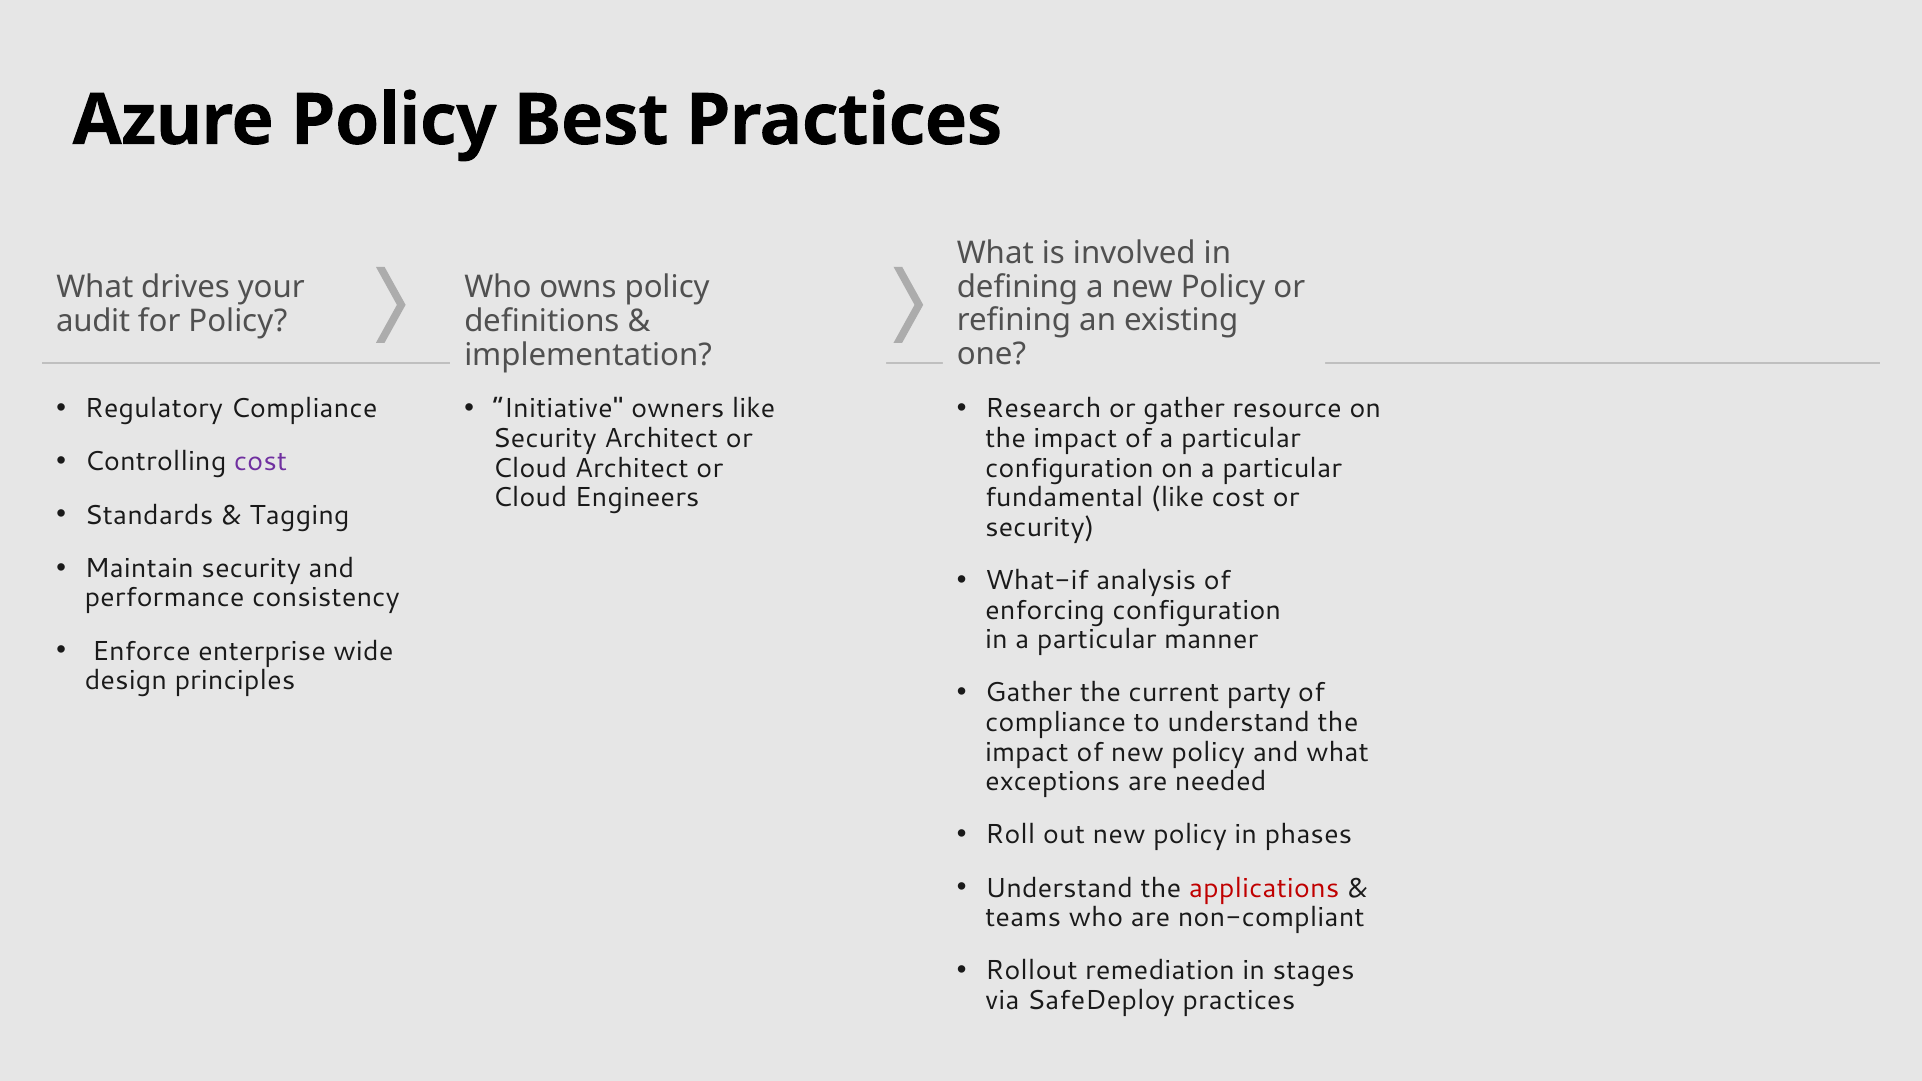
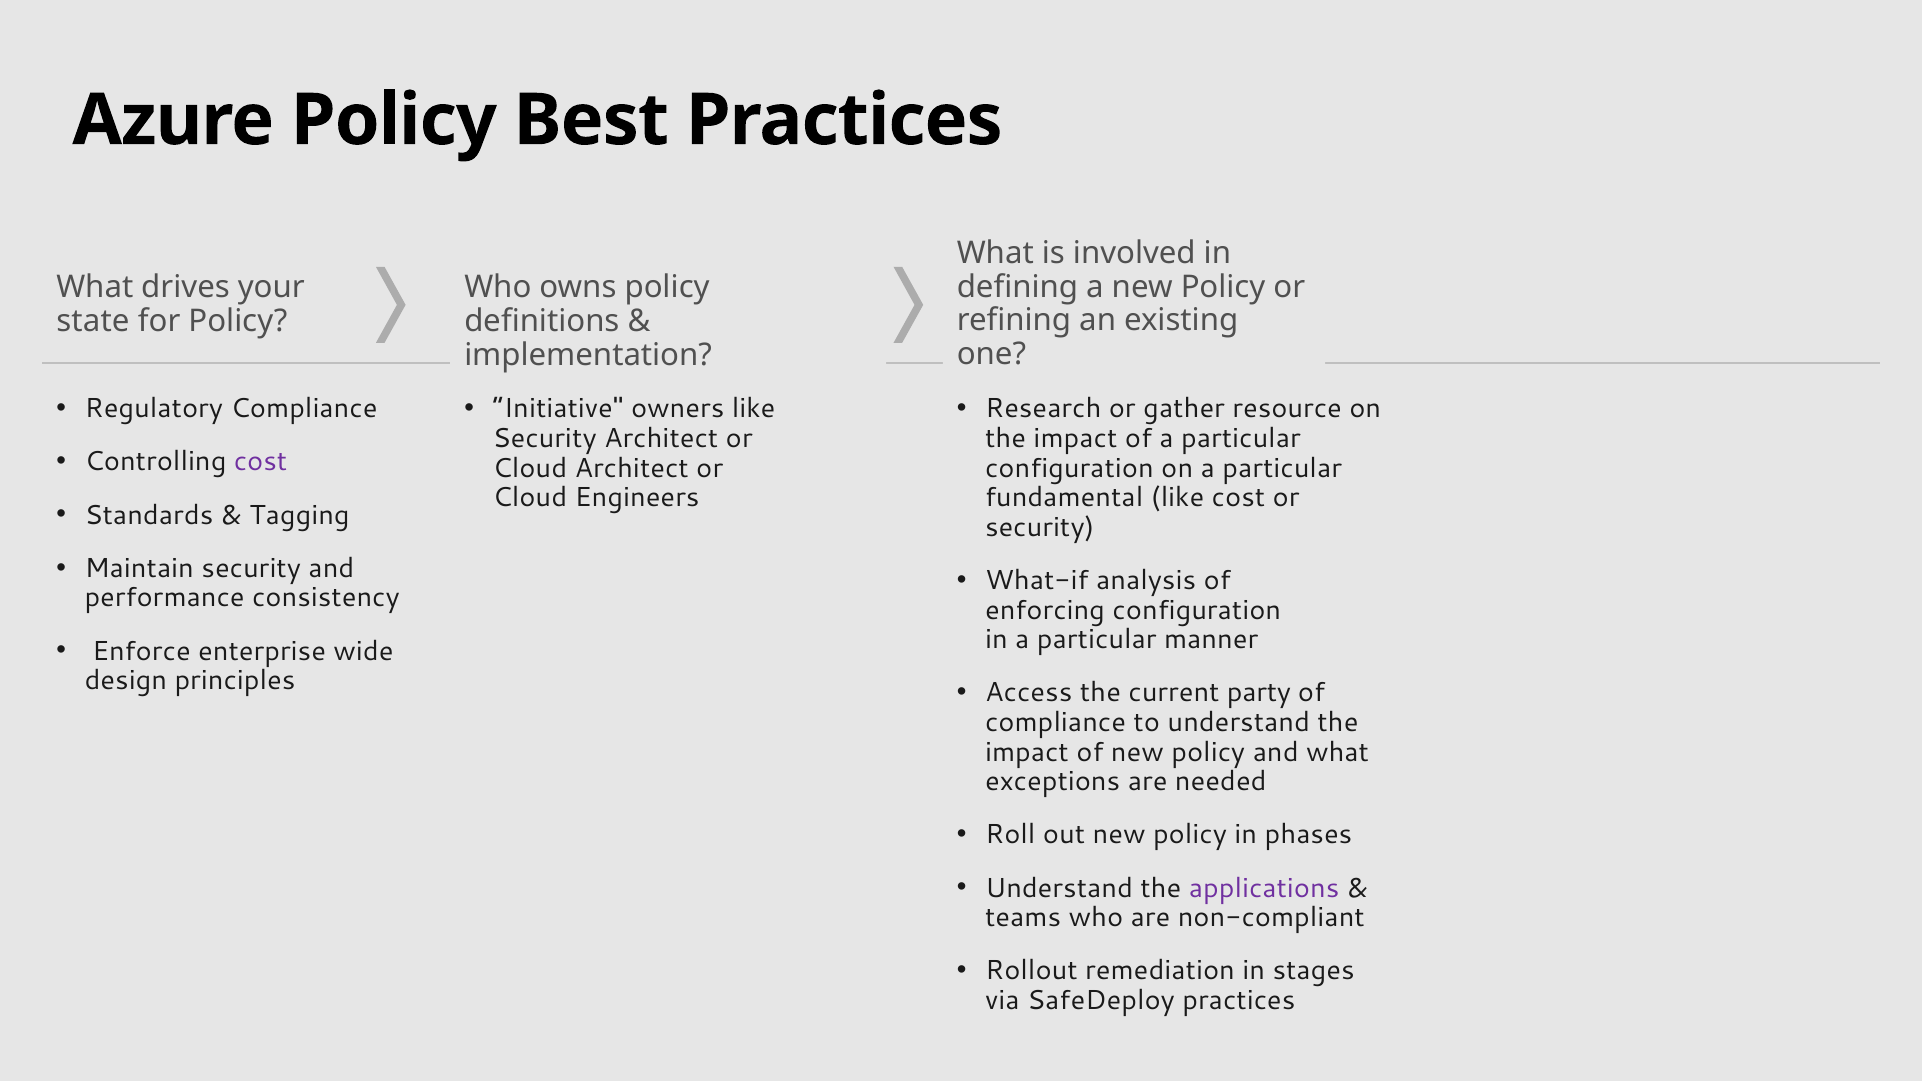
audit: audit -> state (93, 321)
Gather: Gather -> Access (1029, 693)
applications colour: red -> purple (1264, 888)
